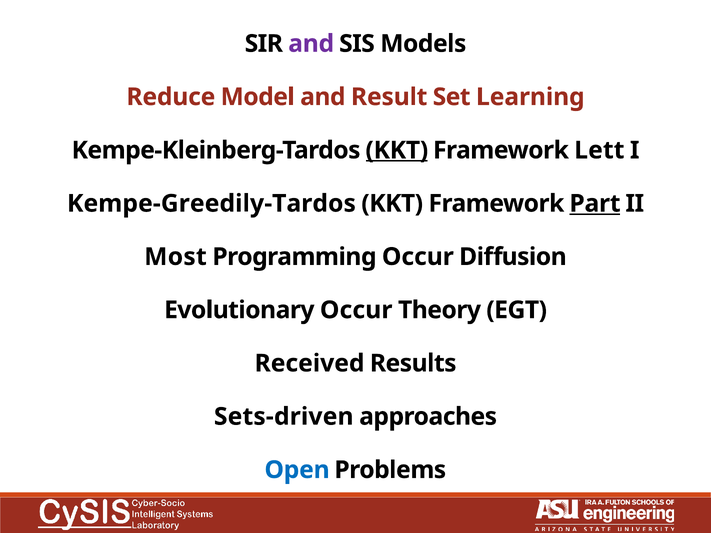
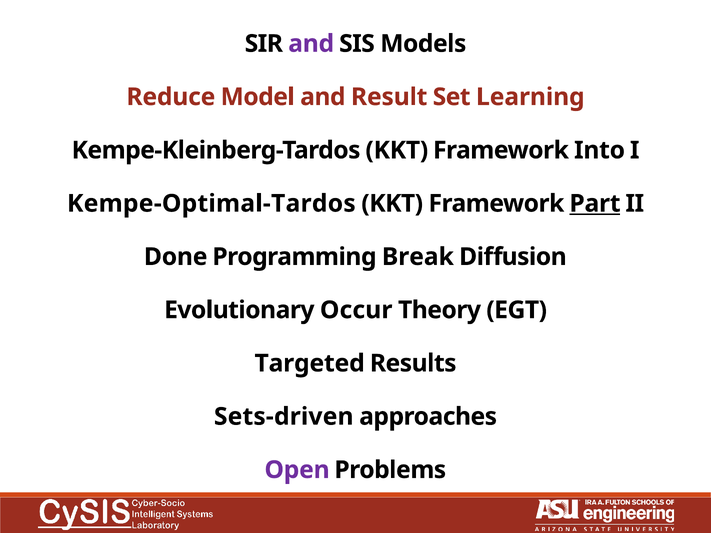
KKT underline: present -> none (397, 150)
Lett: Lett -> Into (600, 150)
Kempe-Greedily-Tardos: Kempe-Greedily-Tardos -> Kempe-Optimal-Tardos (211, 204)
Most: Most -> Done (176, 257)
Programming Occur: Occur -> Break (418, 257)
Received: Received -> Targeted (310, 364)
Open colour: blue -> purple (297, 470)
